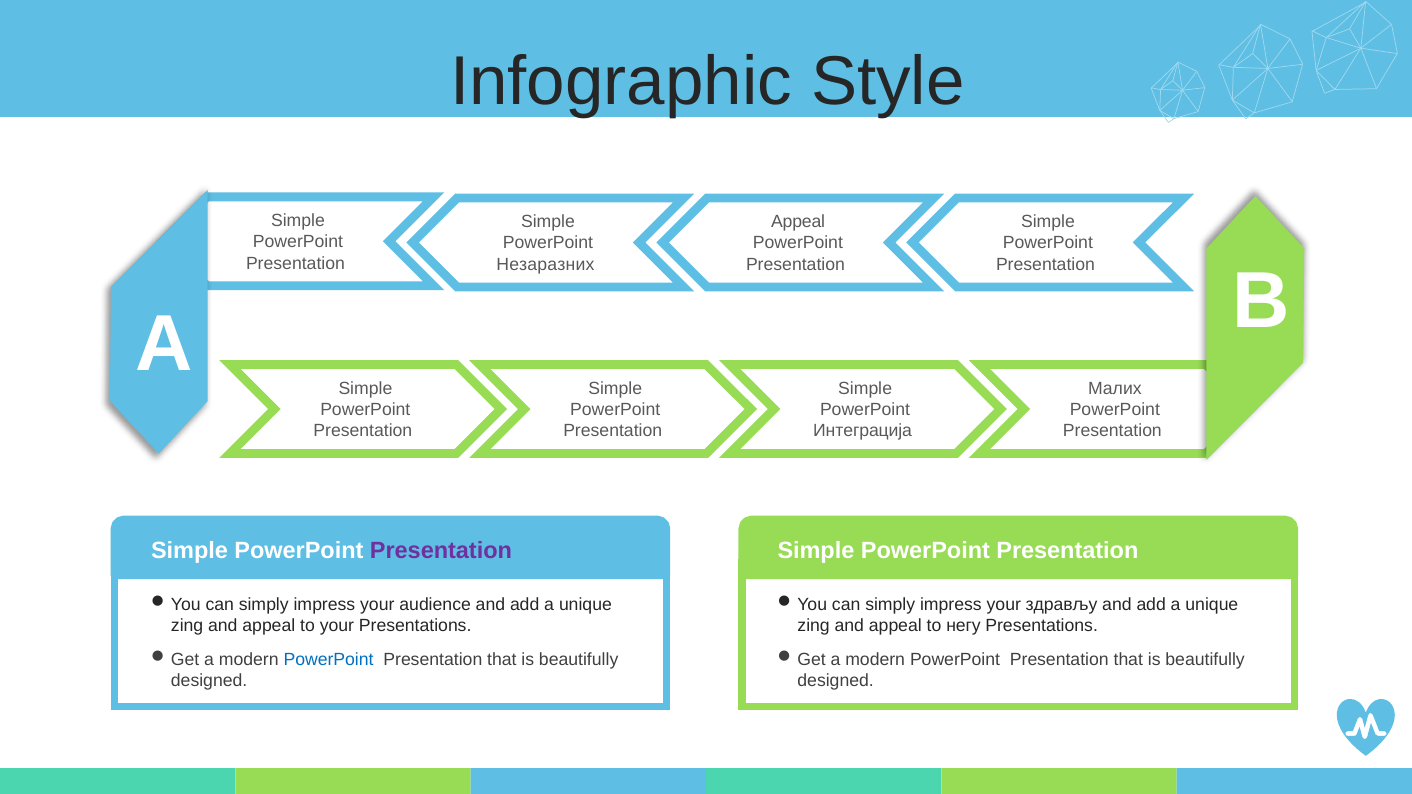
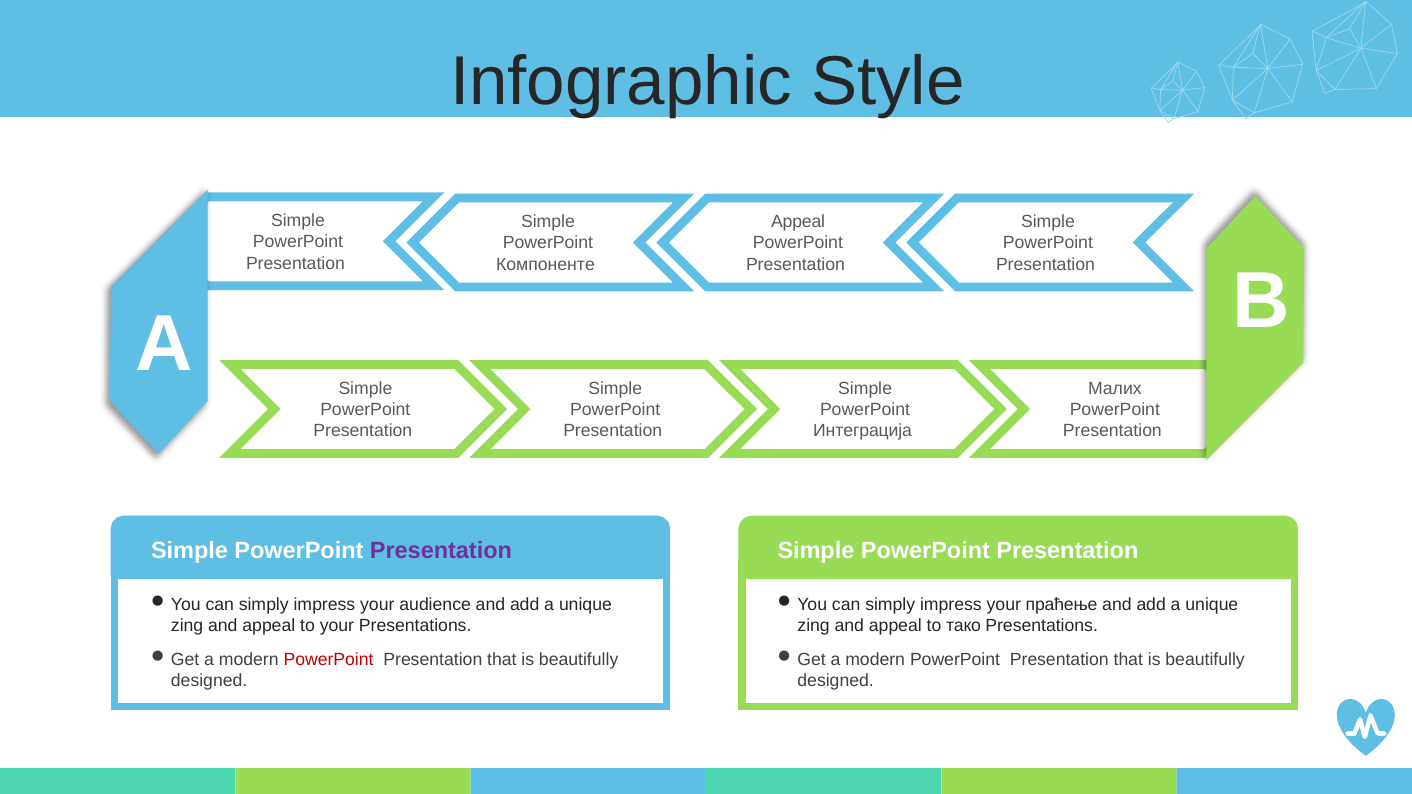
Незаразних: Незаразних -> Компоненте (545, 264)
здрављу: здрављу -> праћење (1062, 605)
негу: негу -> тако (963, 626)
PowerPoint colour: blue -> red (329, 660)
